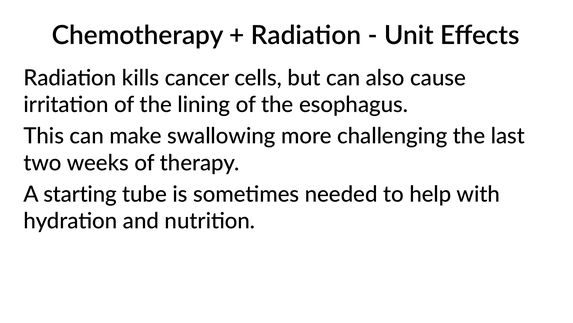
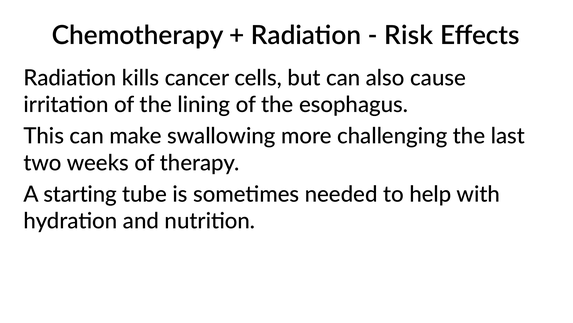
Unit: Unit -> Risk (409, 35)
